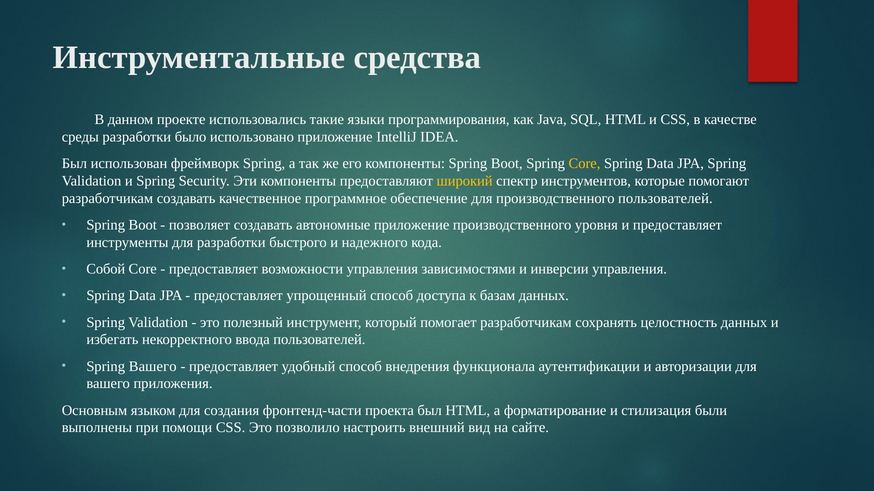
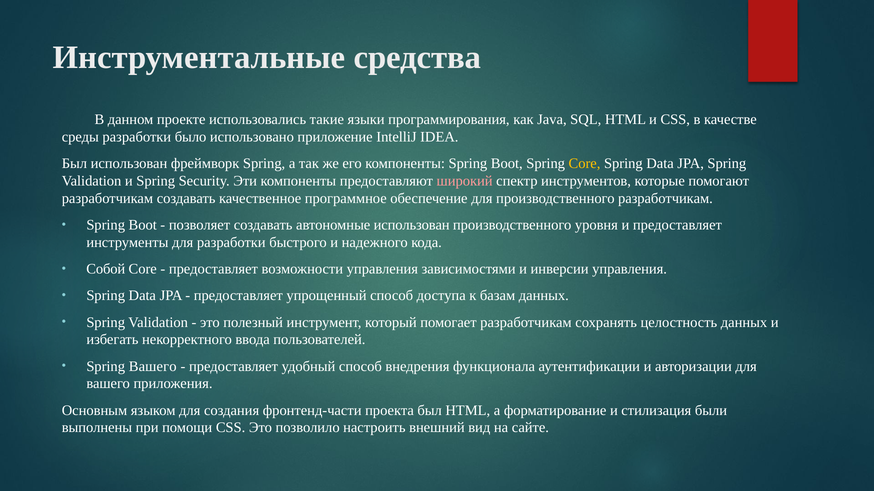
широкий colour: yellow -> pink (465, 181)
производственного пользователей: пользователей -> разработчикам (665, 199)
автономные приложение: приложение -> использован (412, 225)
